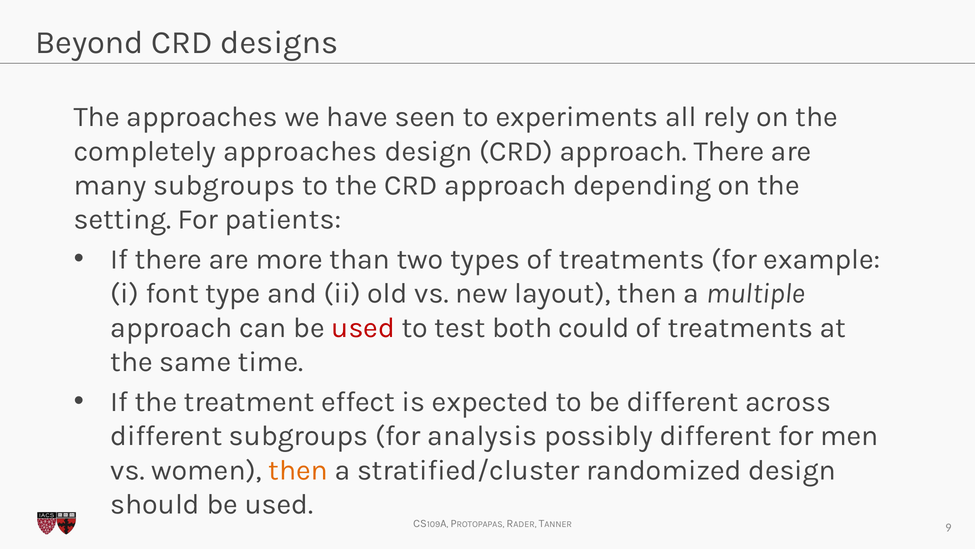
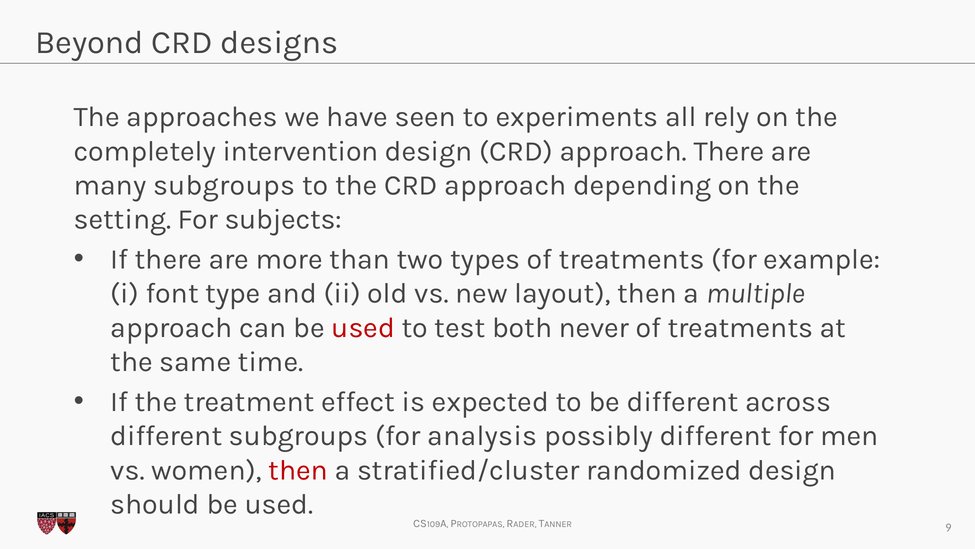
completely approaches: approaches -> intervention (300, 151)
patients: patients -> subjects (283, 219)
could: could -> never (594, 327)
then colour: orange -> red (298, 470)
